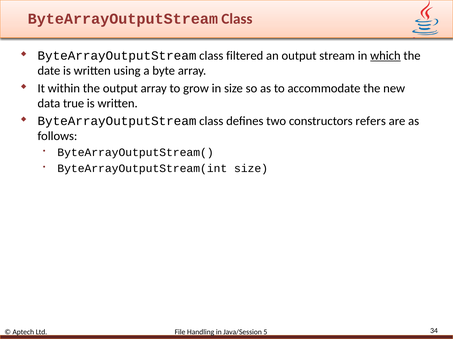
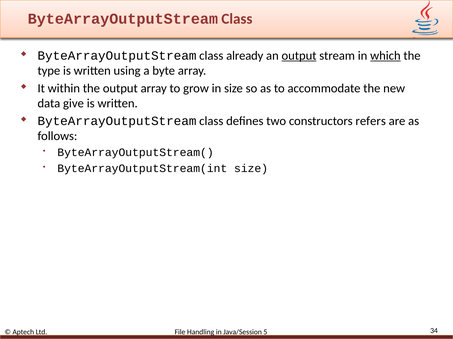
filtered: filtered -> already (245, 56)
output underline: none -> present (299, 56)
date: date -> type (49, 71)
true: true -> give (73, 104)
